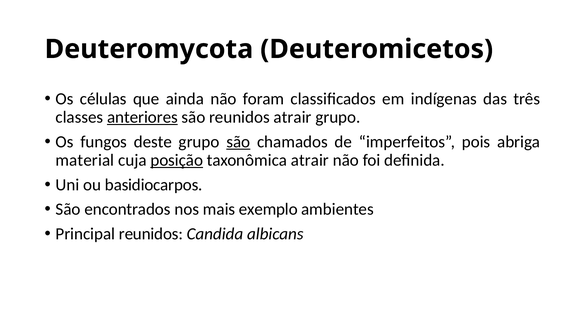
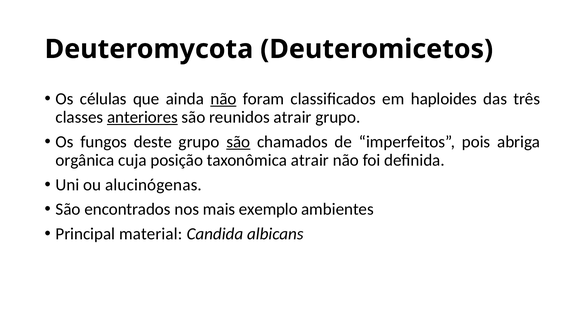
não underline: none -> present (223, 99)
indígenas: indígenas -> haploides (444, 99)
material: material -> orgânica (85, 160)
posição underline: present -> none (177, 160)
basidiocarpos: basidiocarpos -> alucinógenas (154, 185)
Principal reunidos: reunidos -> material (151, 234)
